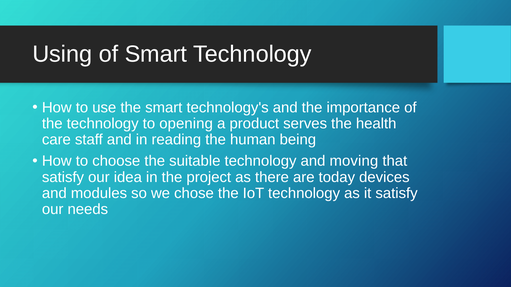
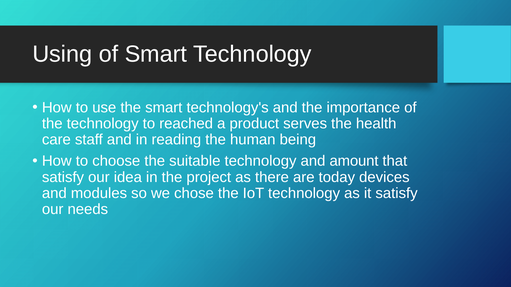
opening: opening -> reached (186, 124)
moving: moving -> amount (354, 161)
